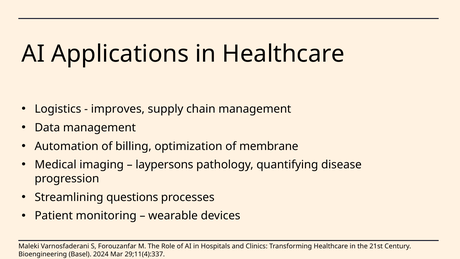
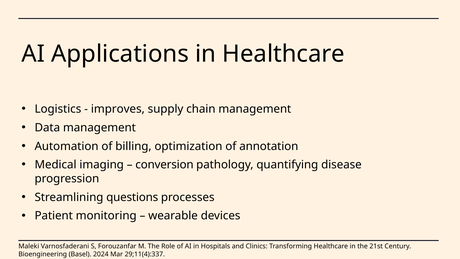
membrane: membrane -> annotation (269, 146)
laypersons: laypersons -> conversion (164, 165)
